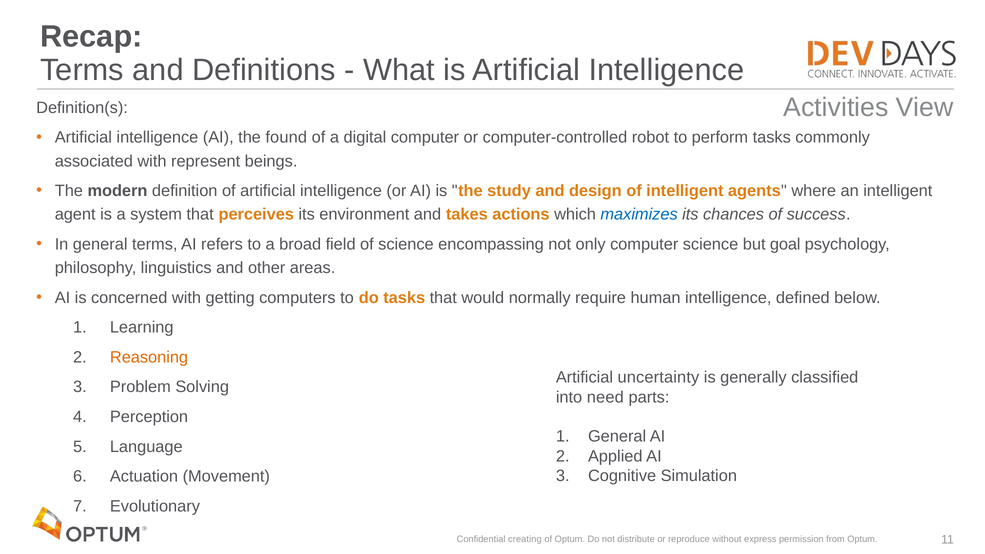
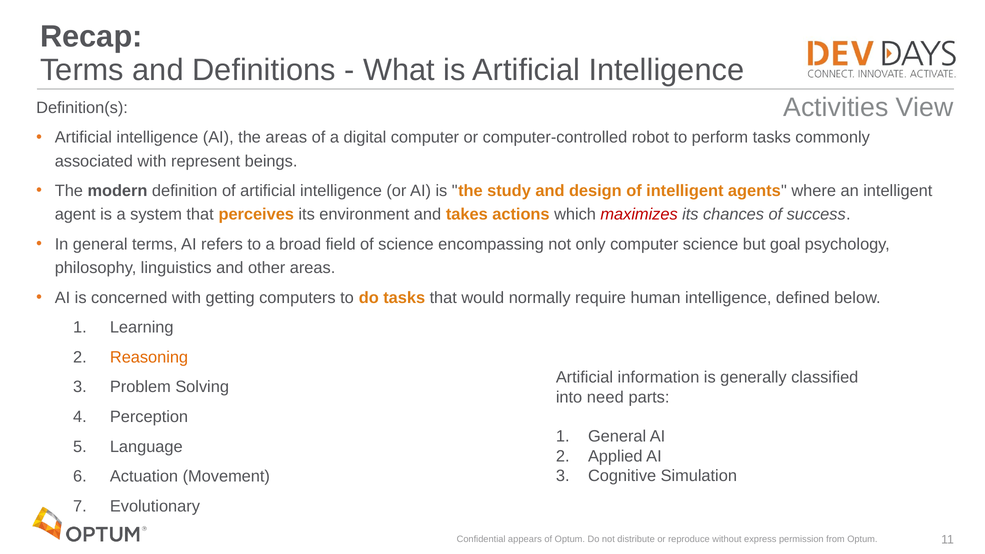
the found: found -> areas (286, 138)
maximizes colour: blue -> red (639, 215)
uncertainty: uncertainty -> information (658, 377)
creating: creating -> appears (525, 539)
